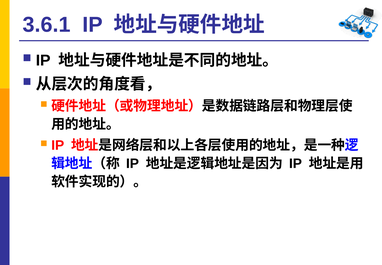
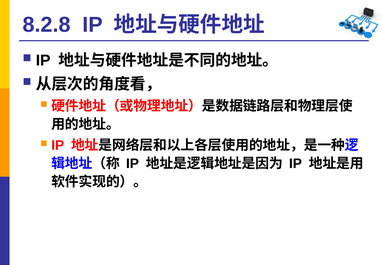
3.6.1: 3.6.1 -> 8.2.8 (47, 25)
